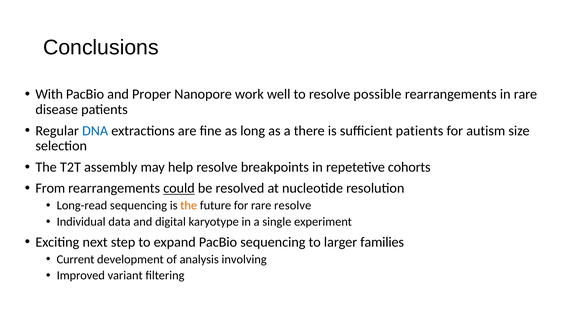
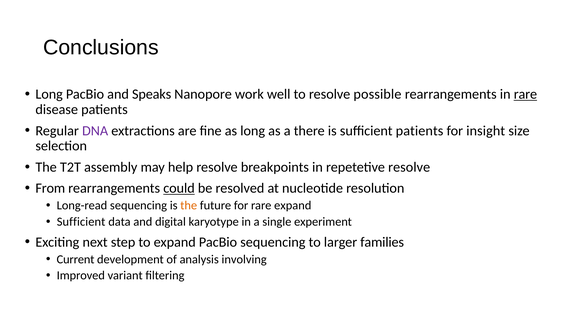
With: With -> Long (49, 94)
Proper: Proper -> Speaks (152, 94)
rare underline: none -> present (525, 94)
DNA colour: blue -> purple (95, 131)
autism: autism -> insight (486, 131)
repetetive cohorts: cohorts -> resolve (409, 167)
rare resolve: resolve -> expand (293, 206)
Individual: Individual -> Sufficient (81, 222)
